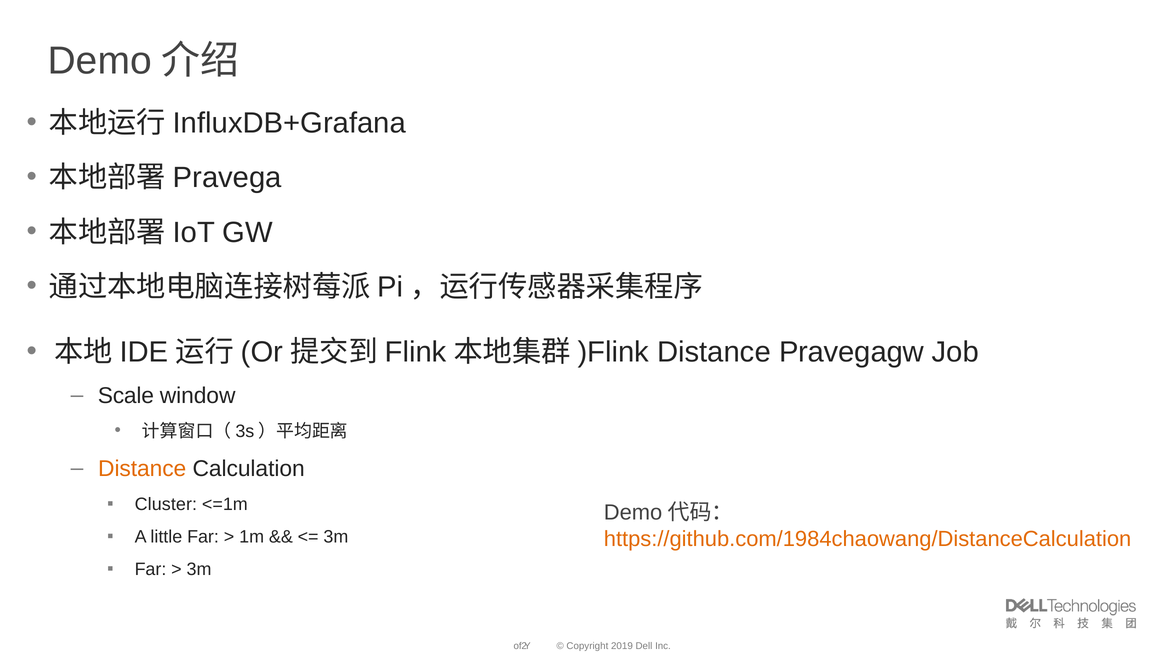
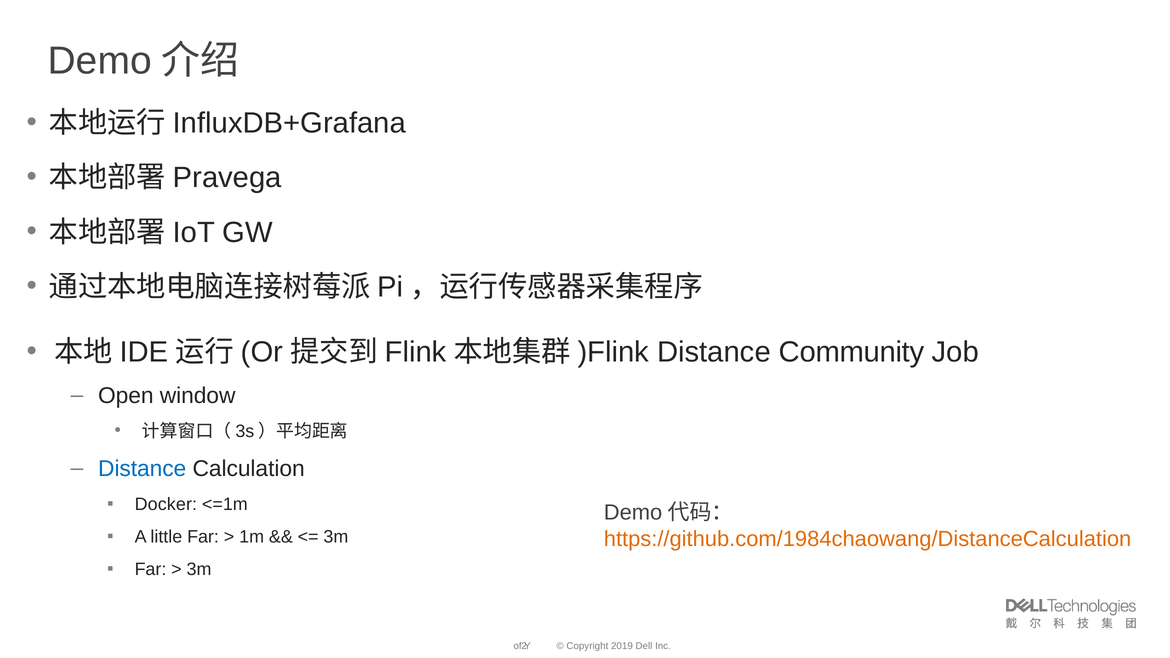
Pravegagw: Pravegagw -> Community (851, 352)
Scale: Scale -> Open (126, 396)
Distance colour: orange -> blue (142, 469)
Cluster: Cluster -> Docker (166, 504)
